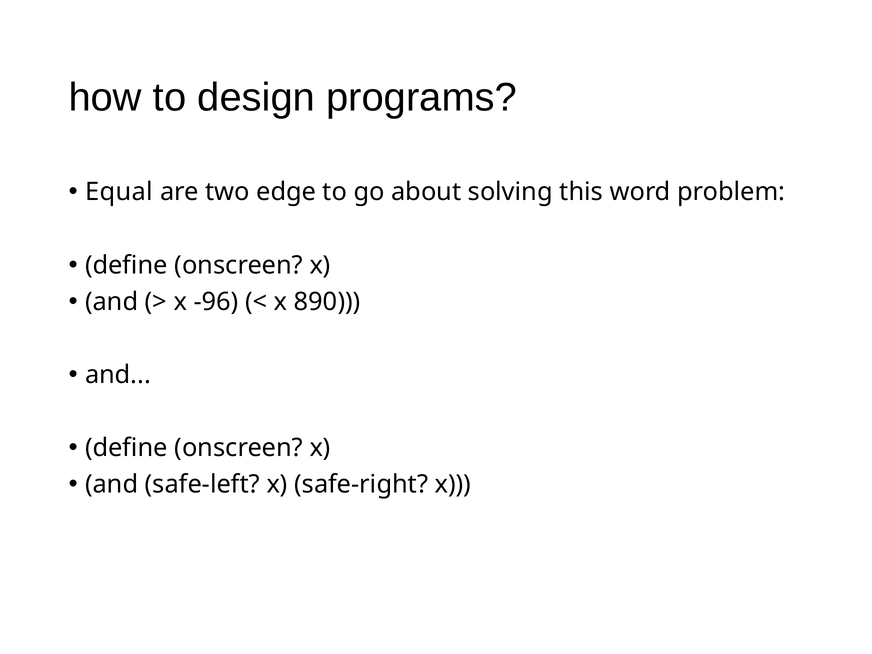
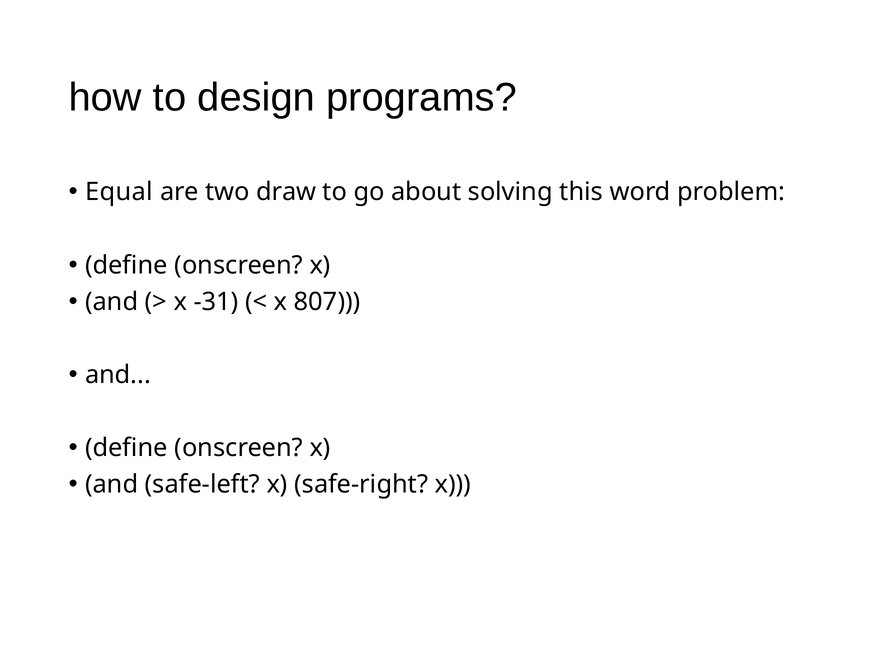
edge: edge -> draw (286, 192)
-96: -96 -> -31 (216, 302)
890: 890 -> 807 (327, 302)
